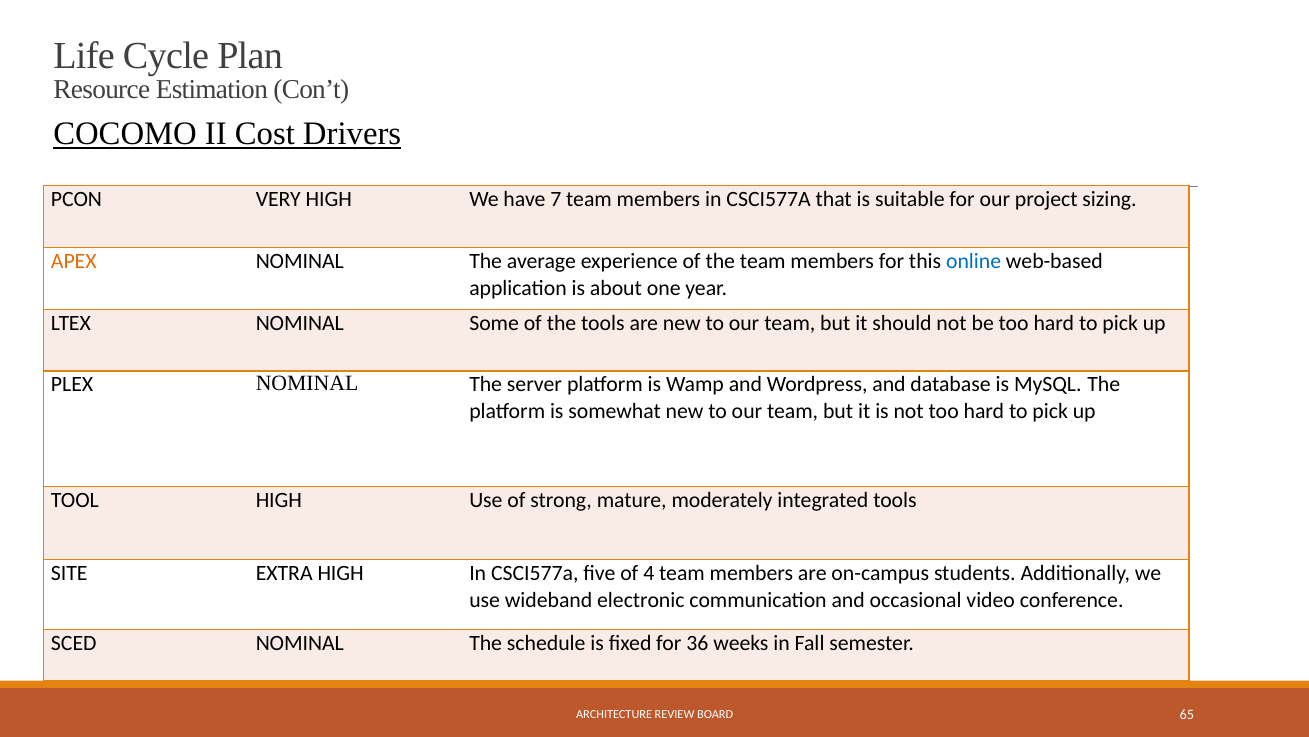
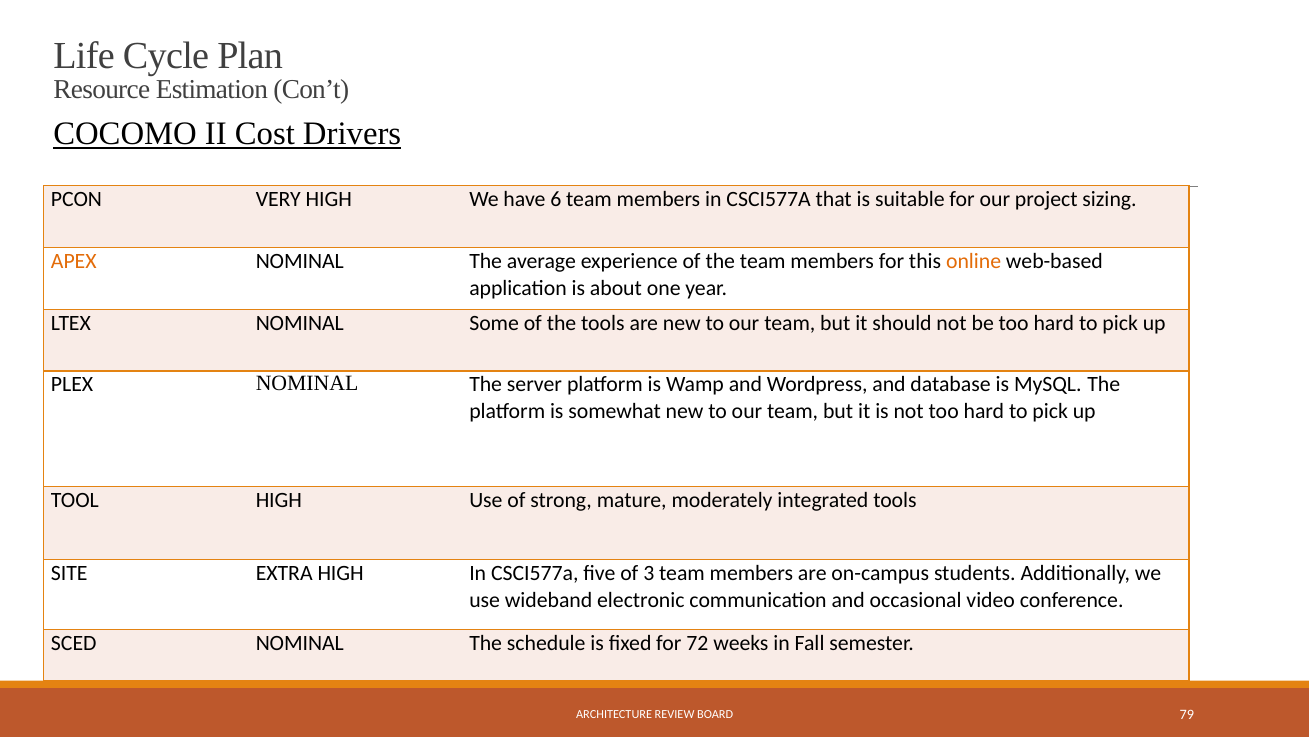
7: 7 -> 6 (556, 199)
online colour: blue -> orange (974, 261)
4: 4 -> 3 (649, 573)
36: 36 -> 72 (697, 642)
65: 65 -> 79 (1187, 714)
